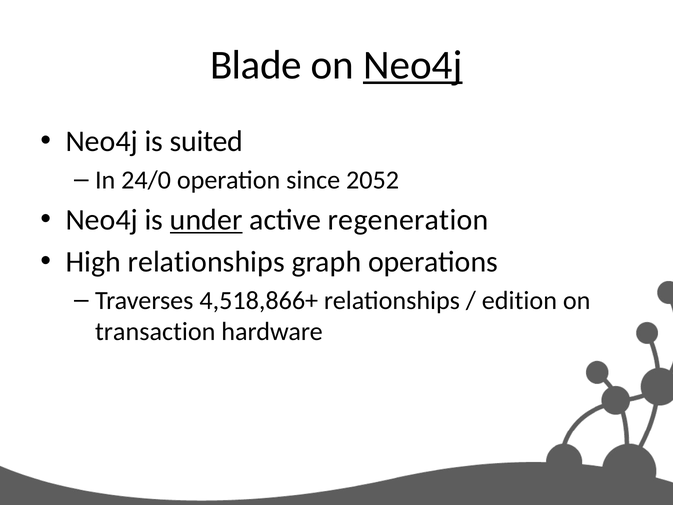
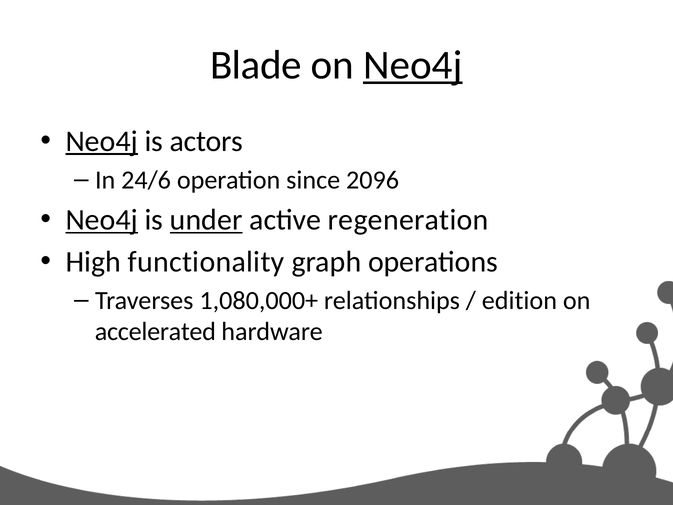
Neo4j underline: none -> present (102, 141)
suited: suited -> actors (207, 141)
24/0: 24/0 -> 24/6 (146, 180)
2052: 2052 -> 2096 (373, 180)
Neo4j underline: none -> present (102, 220)
High relationships: relationships -> functionality (206, 262)
4,518,866+: 4,518,866+ -> 1,080,000+ (259, 300)
transaction: transaction -> accelerated (155, 332)
